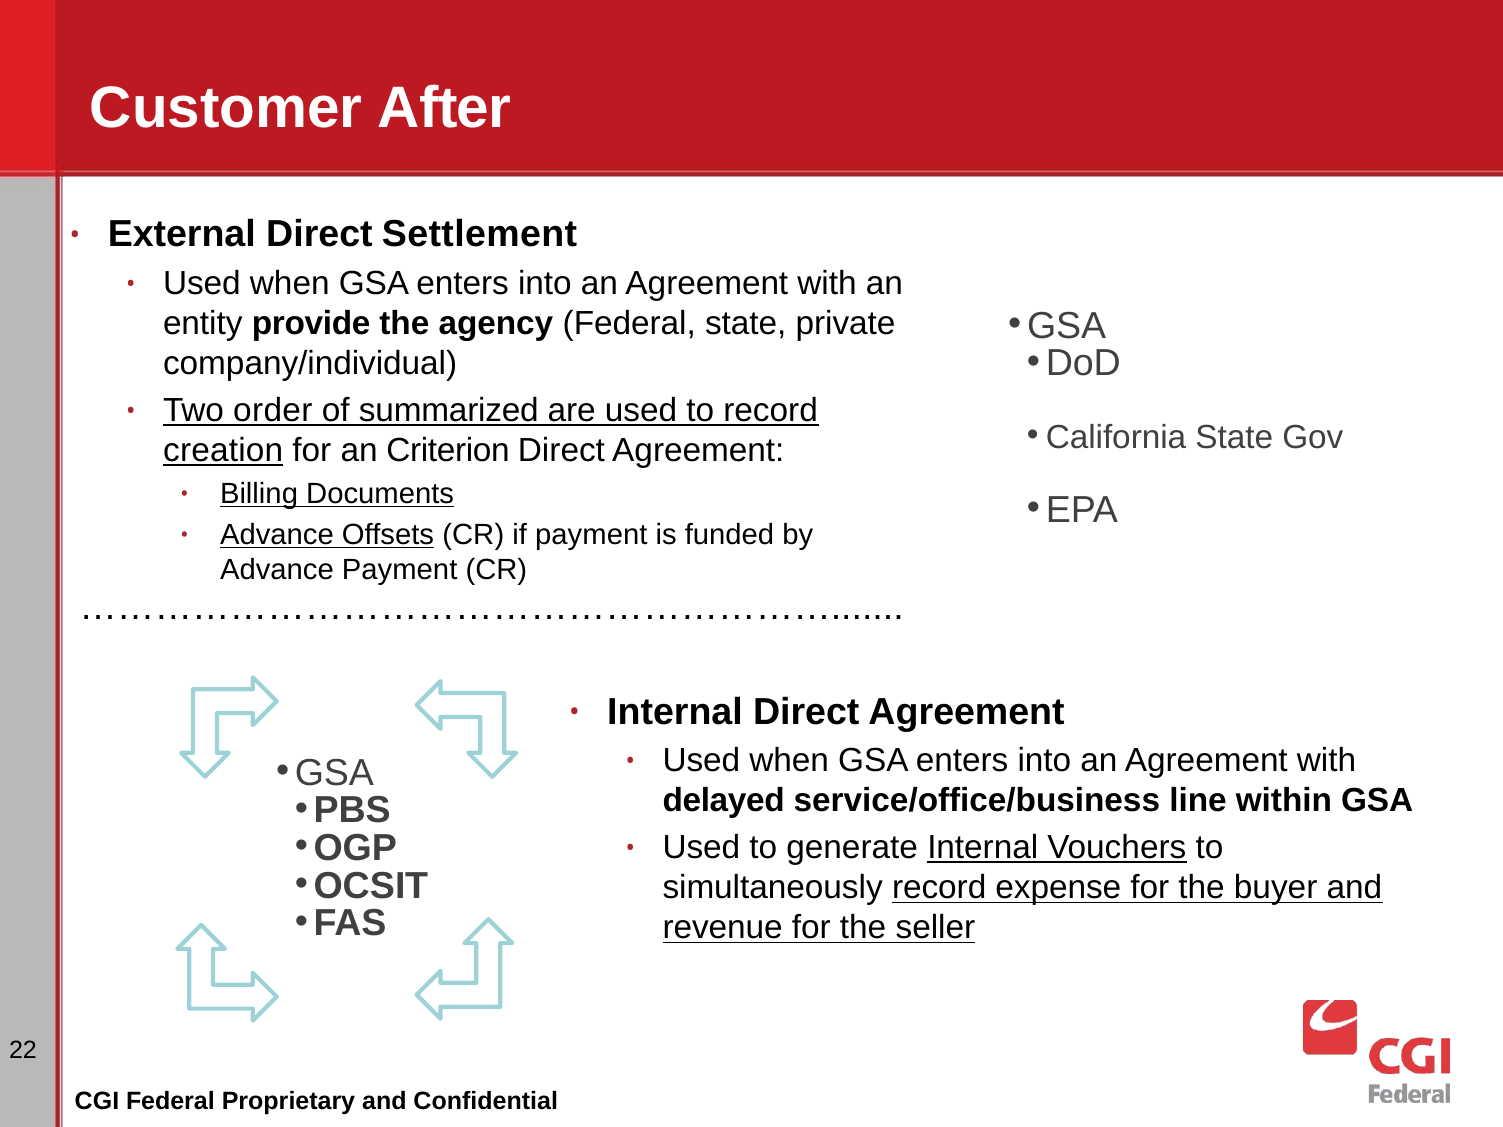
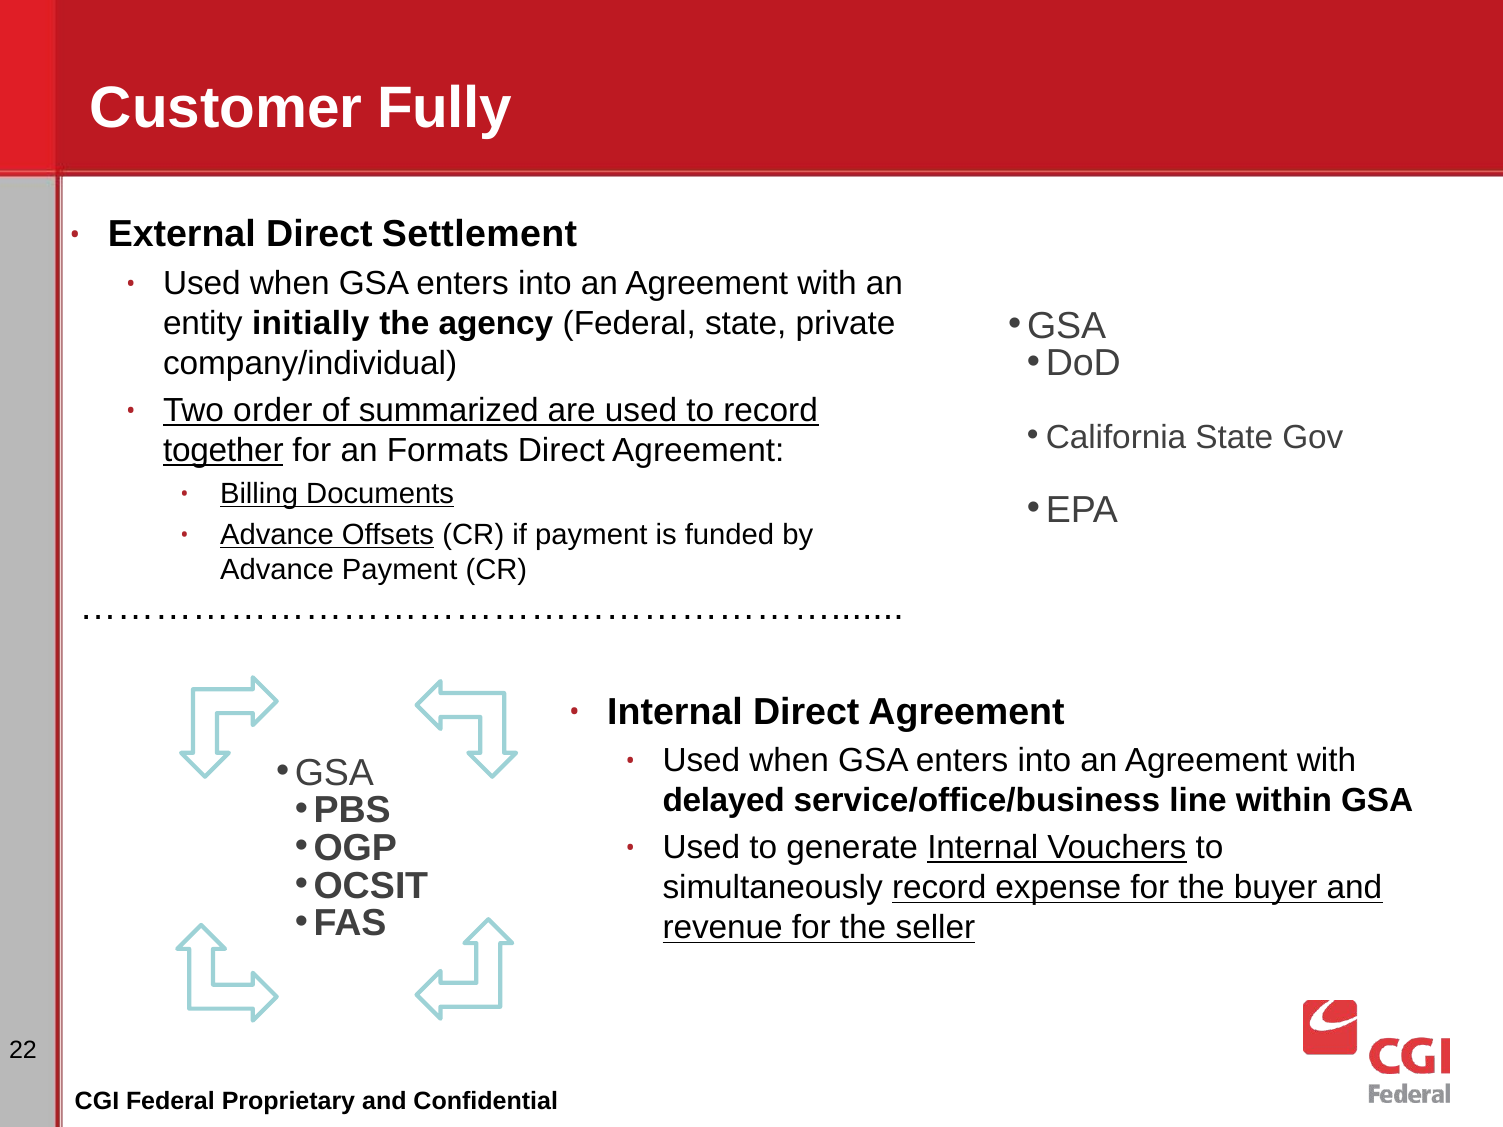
After: After -> Fully (445, 109)
provide: provide -> initially (311, 324)
creation: creation -> together (223, 450)
Criterion: Criterion -> Formats (448, 450)
